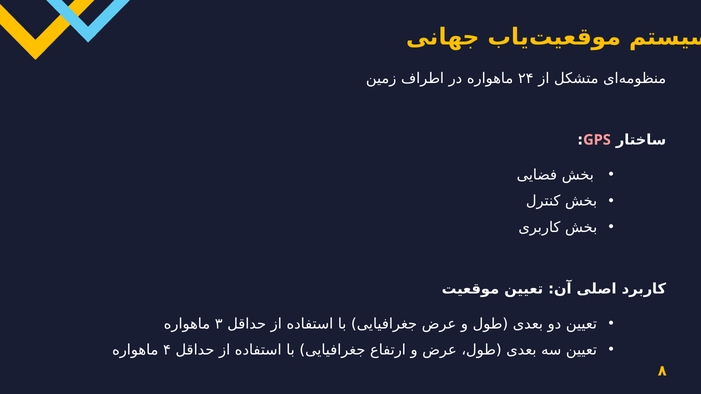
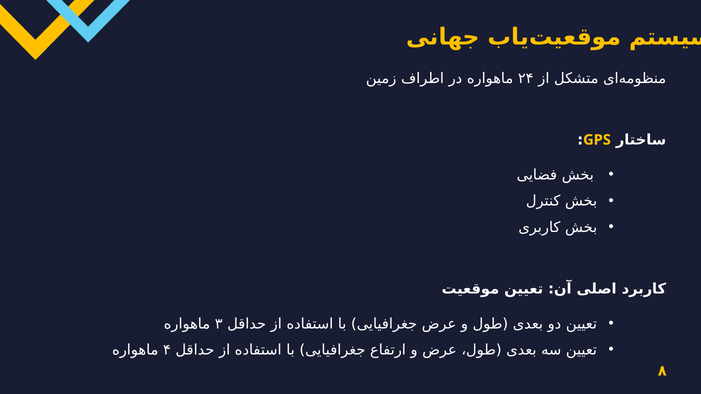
GPS colour: pink -> yellow (597, 140)
